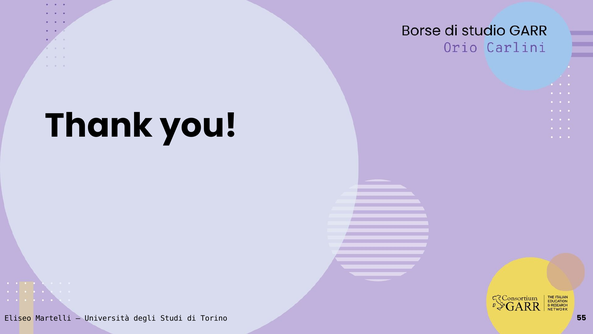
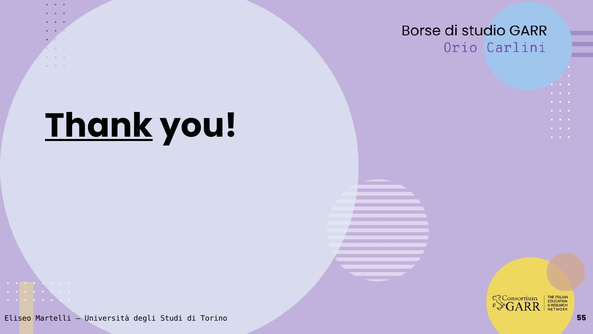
Thank underline: none -> present (99, 126)
